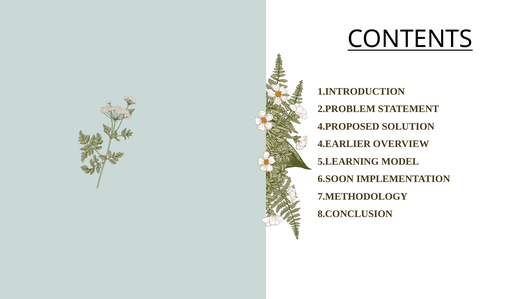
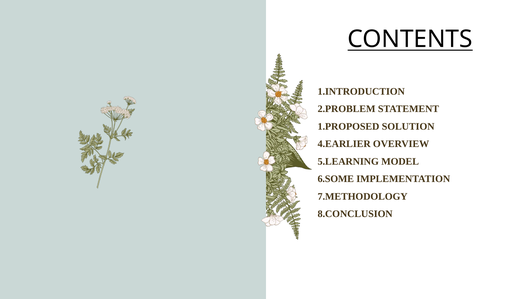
4.PROPOSED: 4.PROPOSED -> 1.PROPOSED (348, 127)
6.SOON: 6.SOON -> 6.SOME (336, 179)
